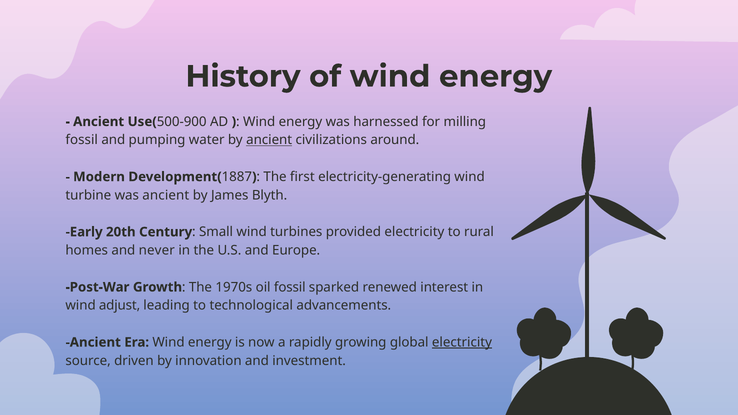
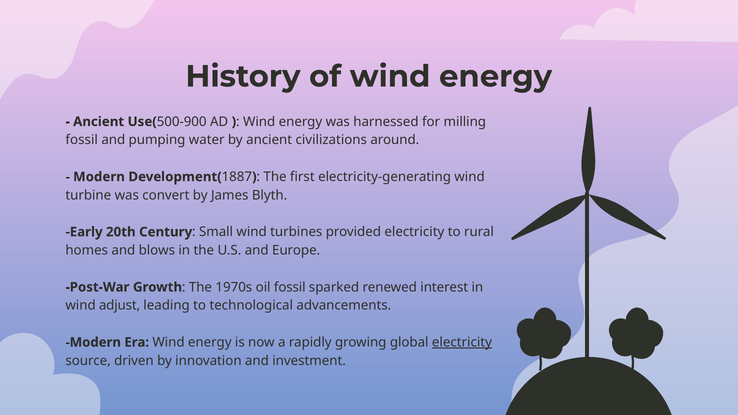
ancient underline: present -> none (269, 140)
was ancient: ancient -> convert (166, 195)
never: never -> blows (157, 250)
Ancient: Ancient -> Modern (93, 342)
